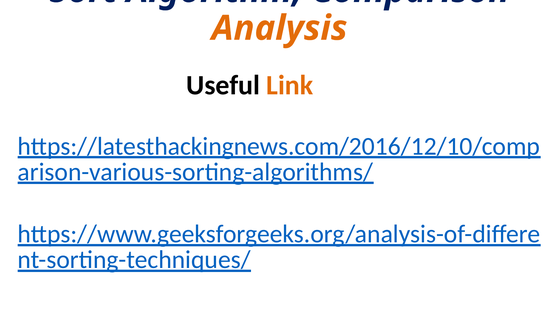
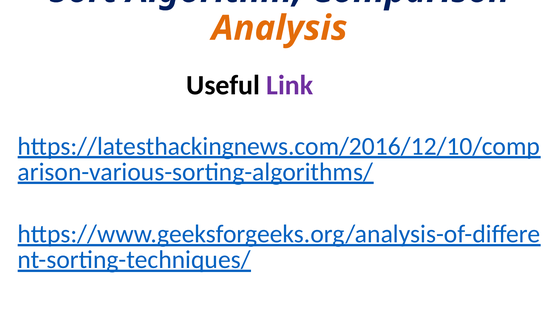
Link colour: orange -> purple (290, 85)
